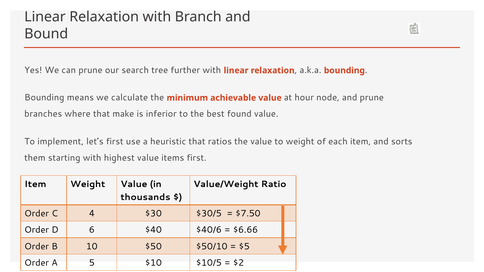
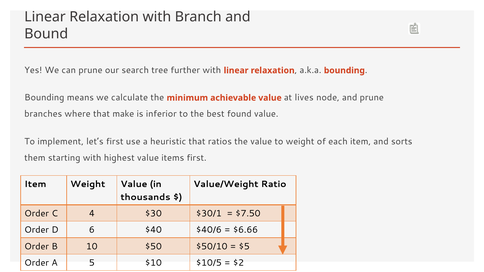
hour: hour -> lives (304, 98)
$30/5: $30/5 -> $30/1 (209, 214)
